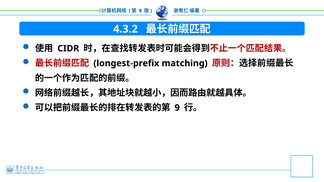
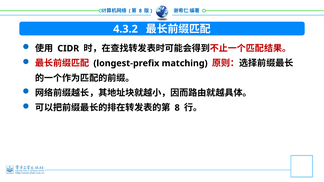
9: 9 -> 8 (177, 108)
